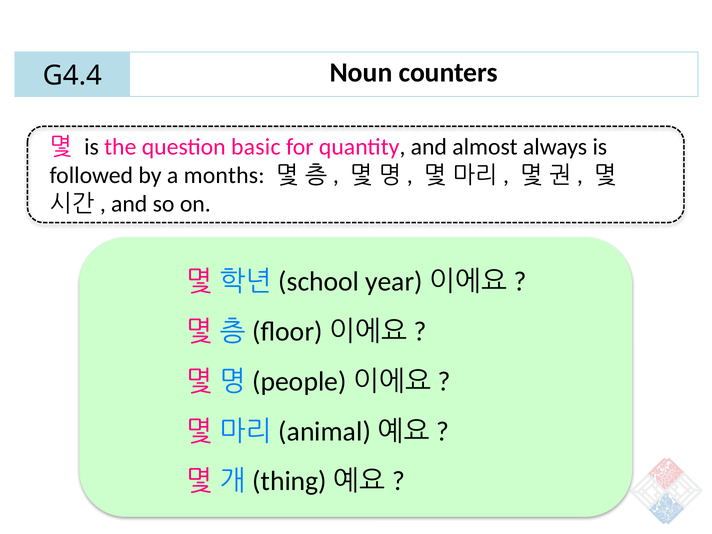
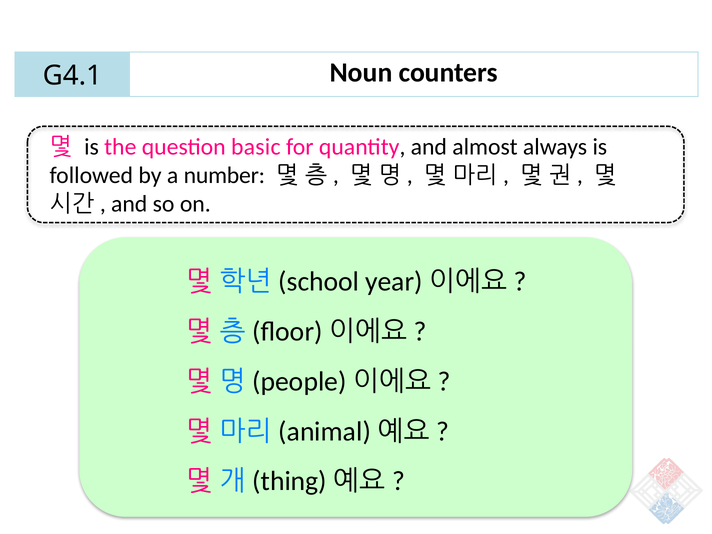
G4.4: G4.4 -> G4.1 (72, 76)
months: months -> number (224, 176)
